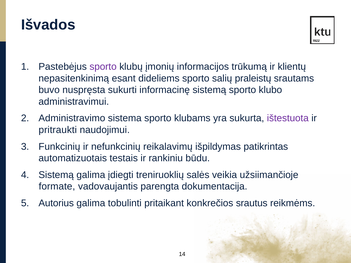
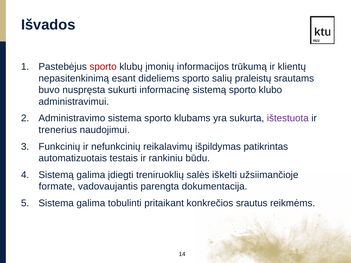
sporto colour: purple -> red (103, 67)
pritraukti: pritraukti -> trenerius (58, 130)
veikia: veikia -> iškelti (225, 175)
Autorius: Autorius -> Sistema (56, 203)
